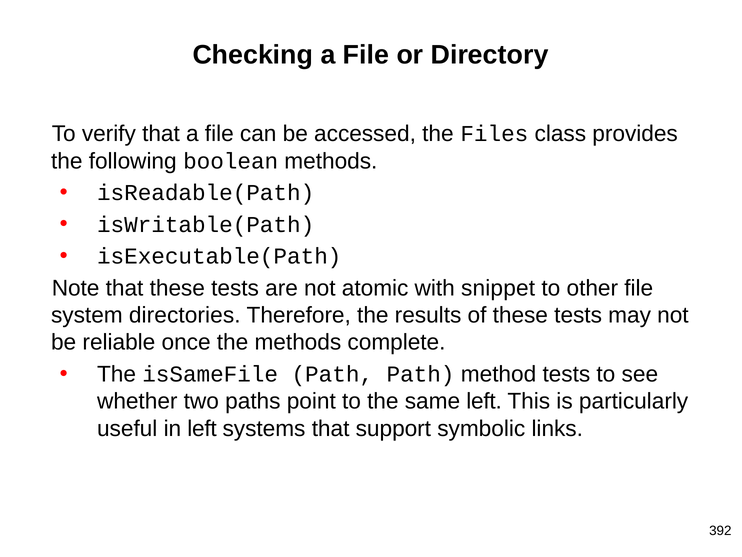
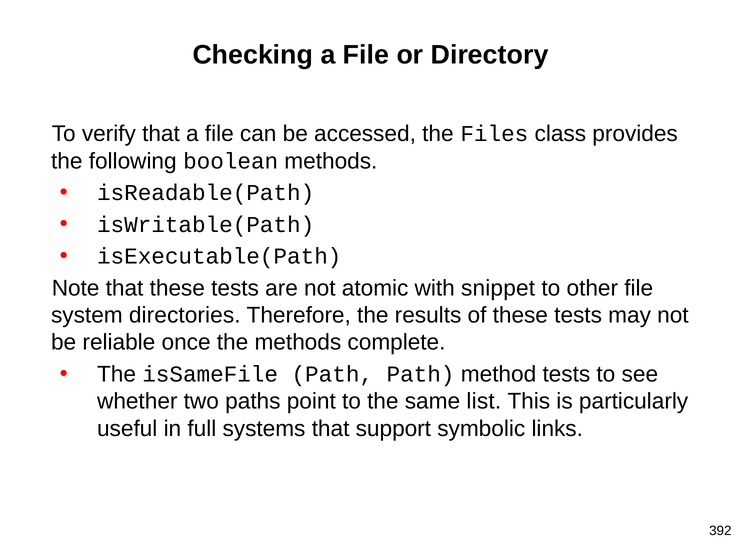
same left: left -> list (484, 401)
in left: left -> full (202, 428)
